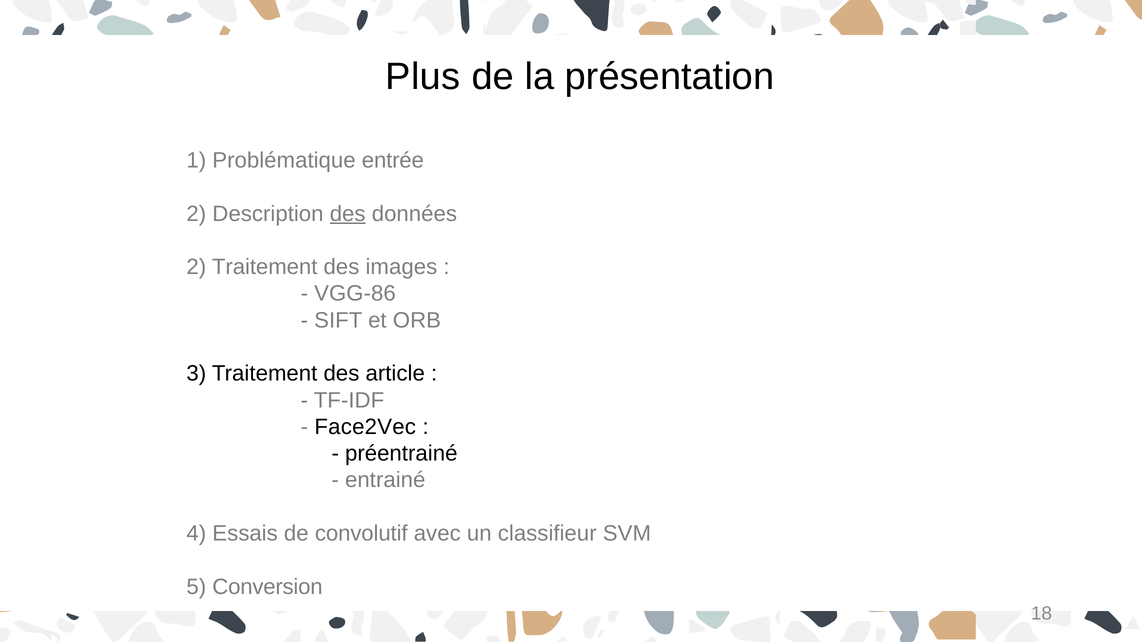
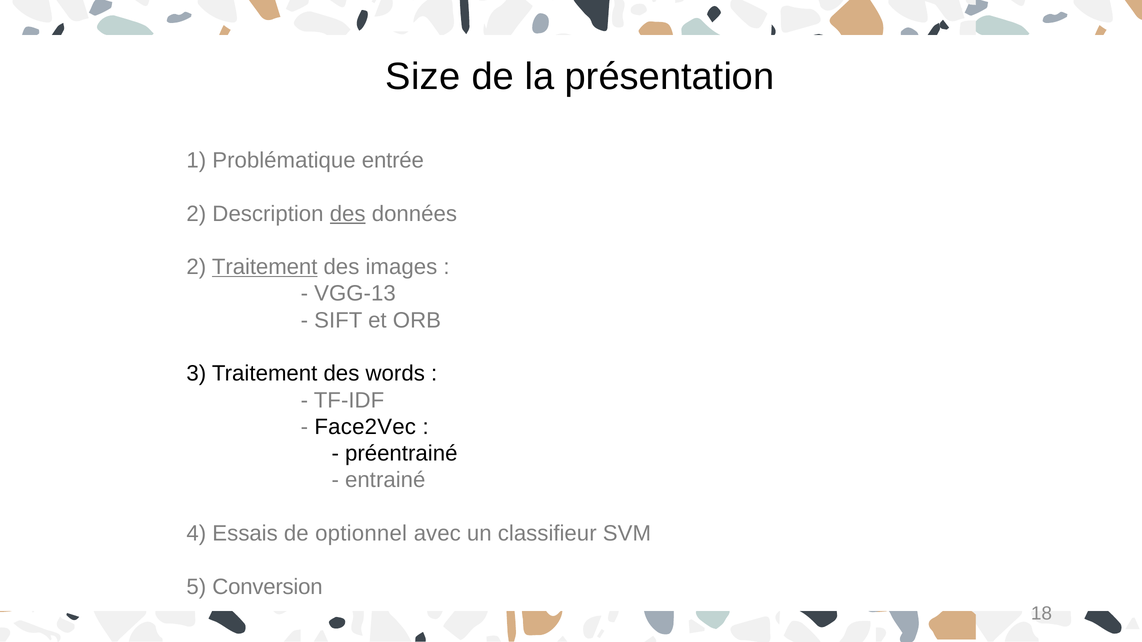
Plus: Plus -> Size (423, 77)
Traitement underline: none -> present (265, 267)
VGG-86: VGG-86 -> VGG-13 (355, 294)
article: article -> words (395, 374)
convolutif: convolutif -> optionnel (361, 534)
